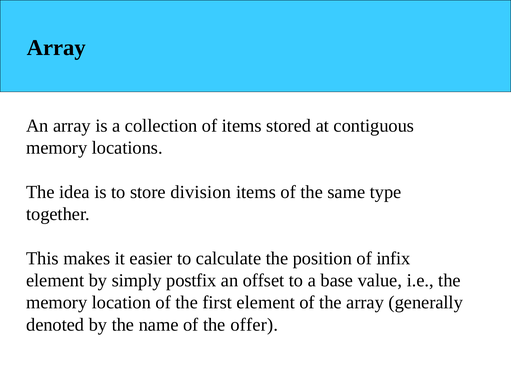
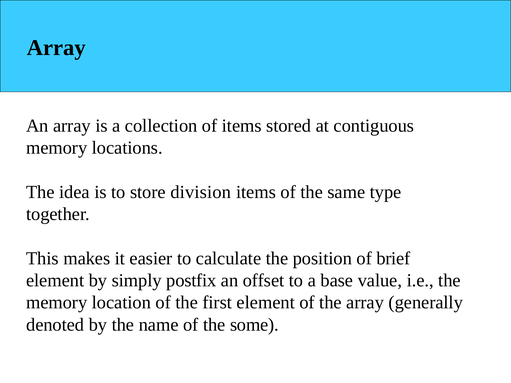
infix: infix -> brief (393, 258)
offer: offer -> some (254, 325)
